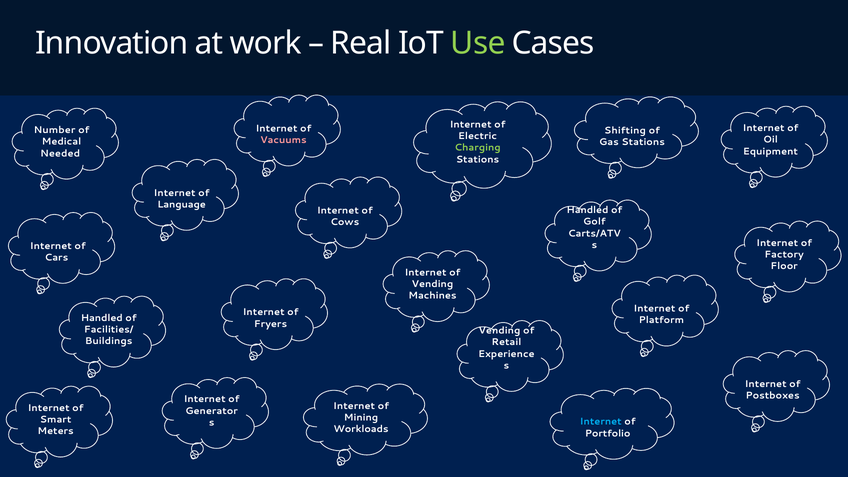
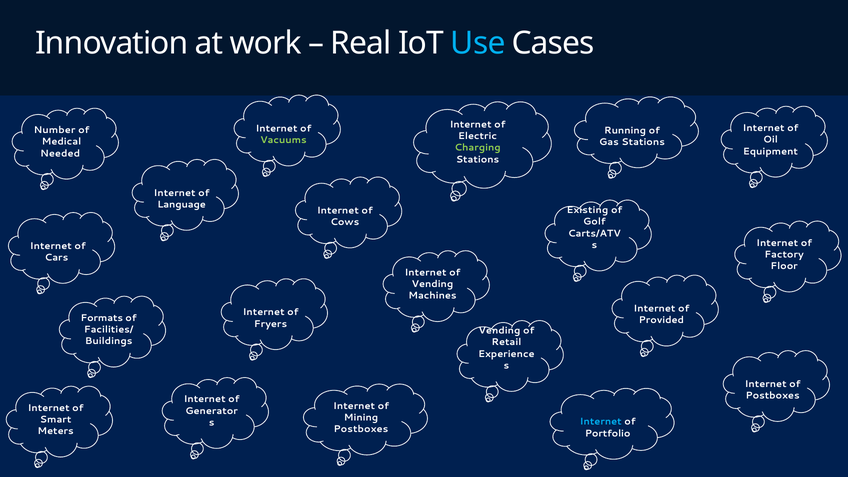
Use colour: light green -> light blue (478, 43)
Shifting: Shifting -> Running (625, 130)
Vacuums colour: pink -> light green (283, 140)
Handled: Handled -> Existing (587, 210)
Handled: Handled -> Formats (102, 318)
Platform: Platform -> Provided (661, 320)
Workloads: Workloads -> Postboxes (361, 429)
